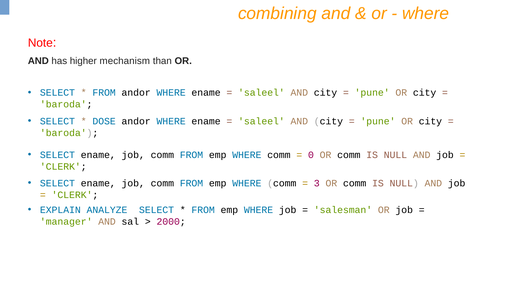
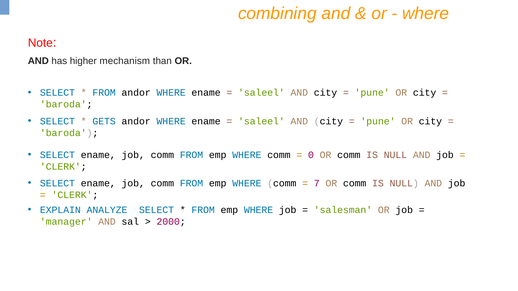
DOSE: DOSE -> GETS (104, 121)
3: 3 -> 7 (317, 184)
